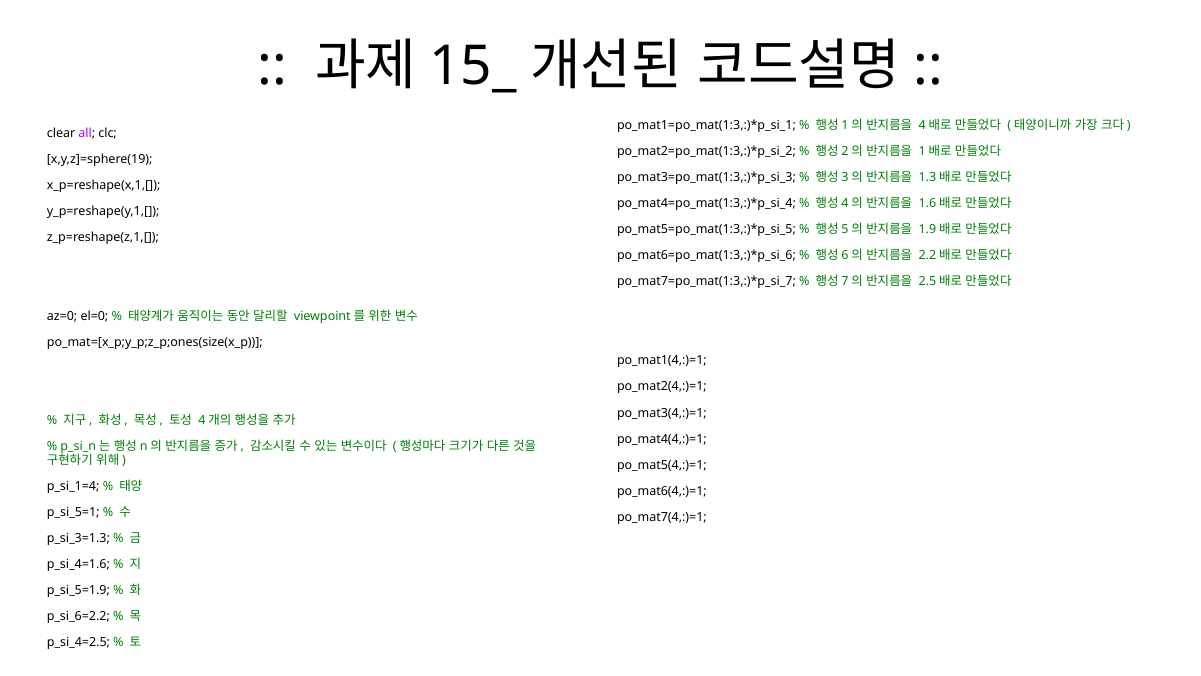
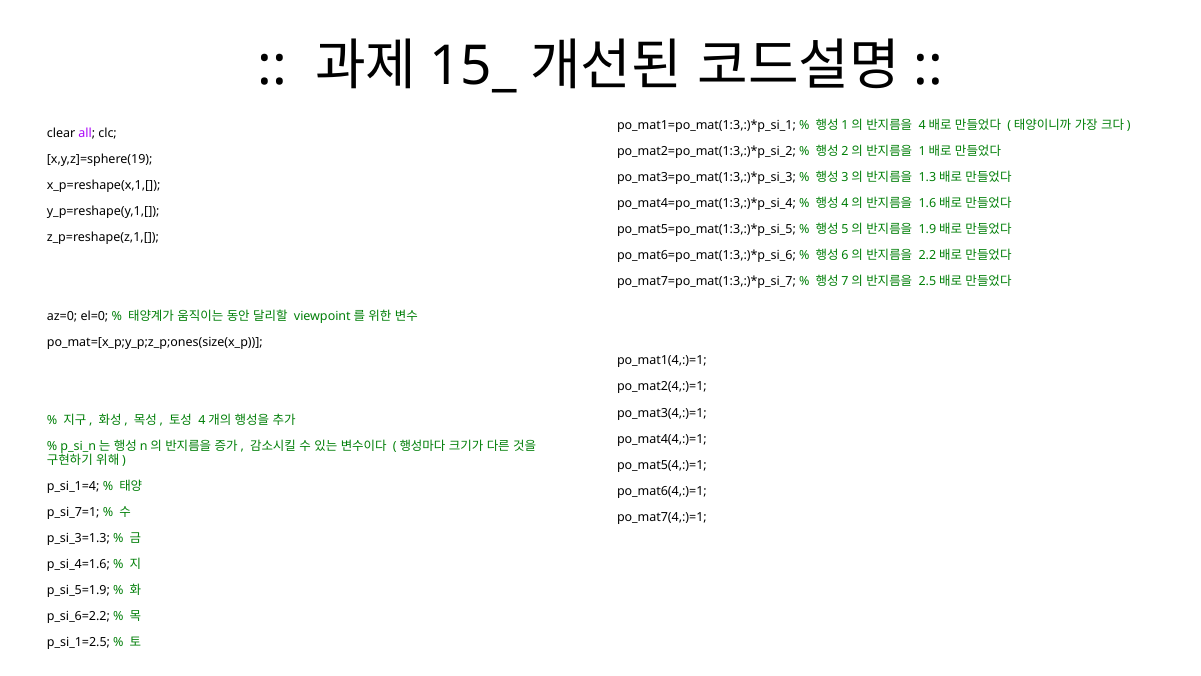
p_si_5=1: p_si_5=1 -> p_si_7=1 (73, 512)
p_si_4=2.5: p_si_4=2.5 -> p_si_1=2.5 (78, 642)
